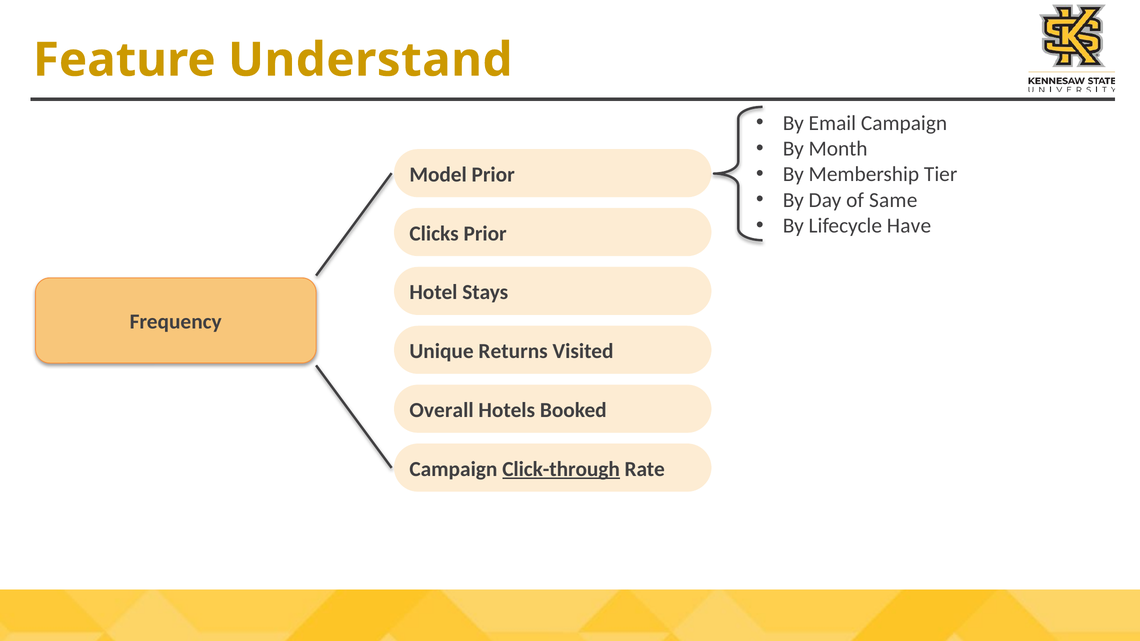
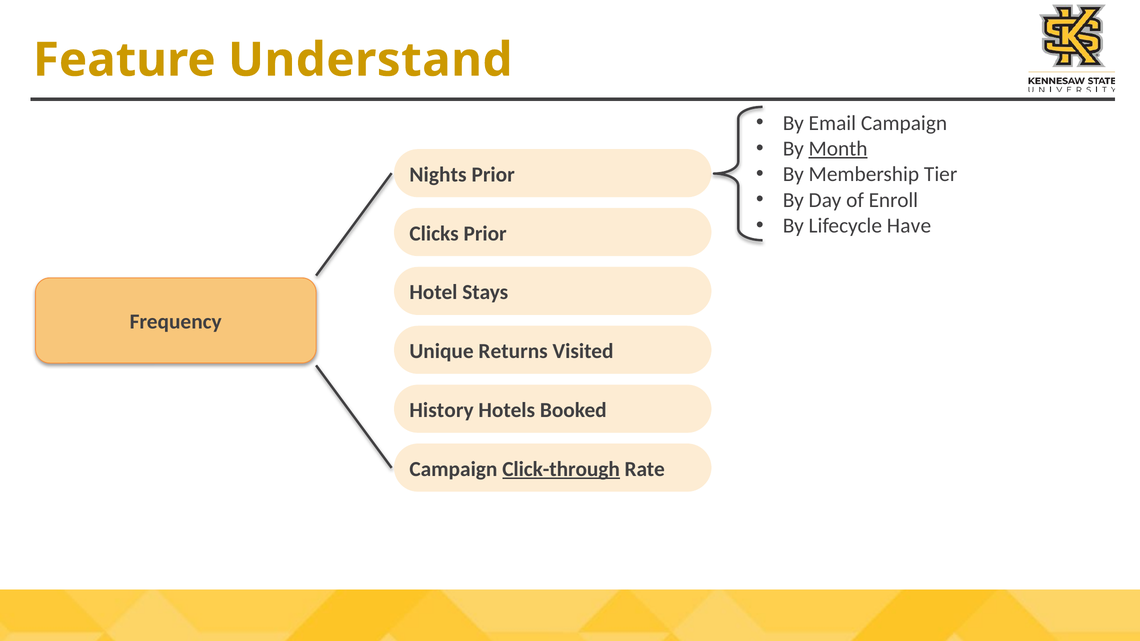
Month underline: none -> present (838, 149)
Model: Model -> Nights (438, 175)
Same: Same -> Enroll (893, 200)
Overall: Overall -> History (442, 410)
